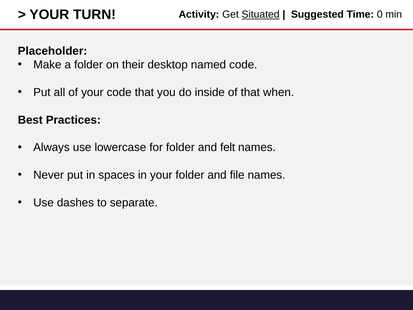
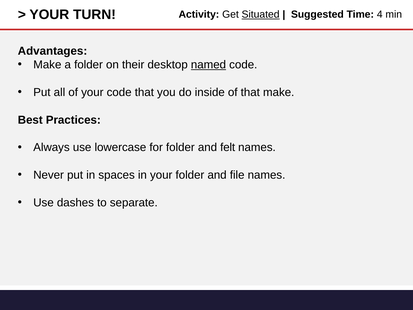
0: 0 -> 4 (380, 15)
Placeholder: Placeholder -> Advantages (53, 51)
named underline: none -> present (208, 65)
that when: when -> make (279, 92)
